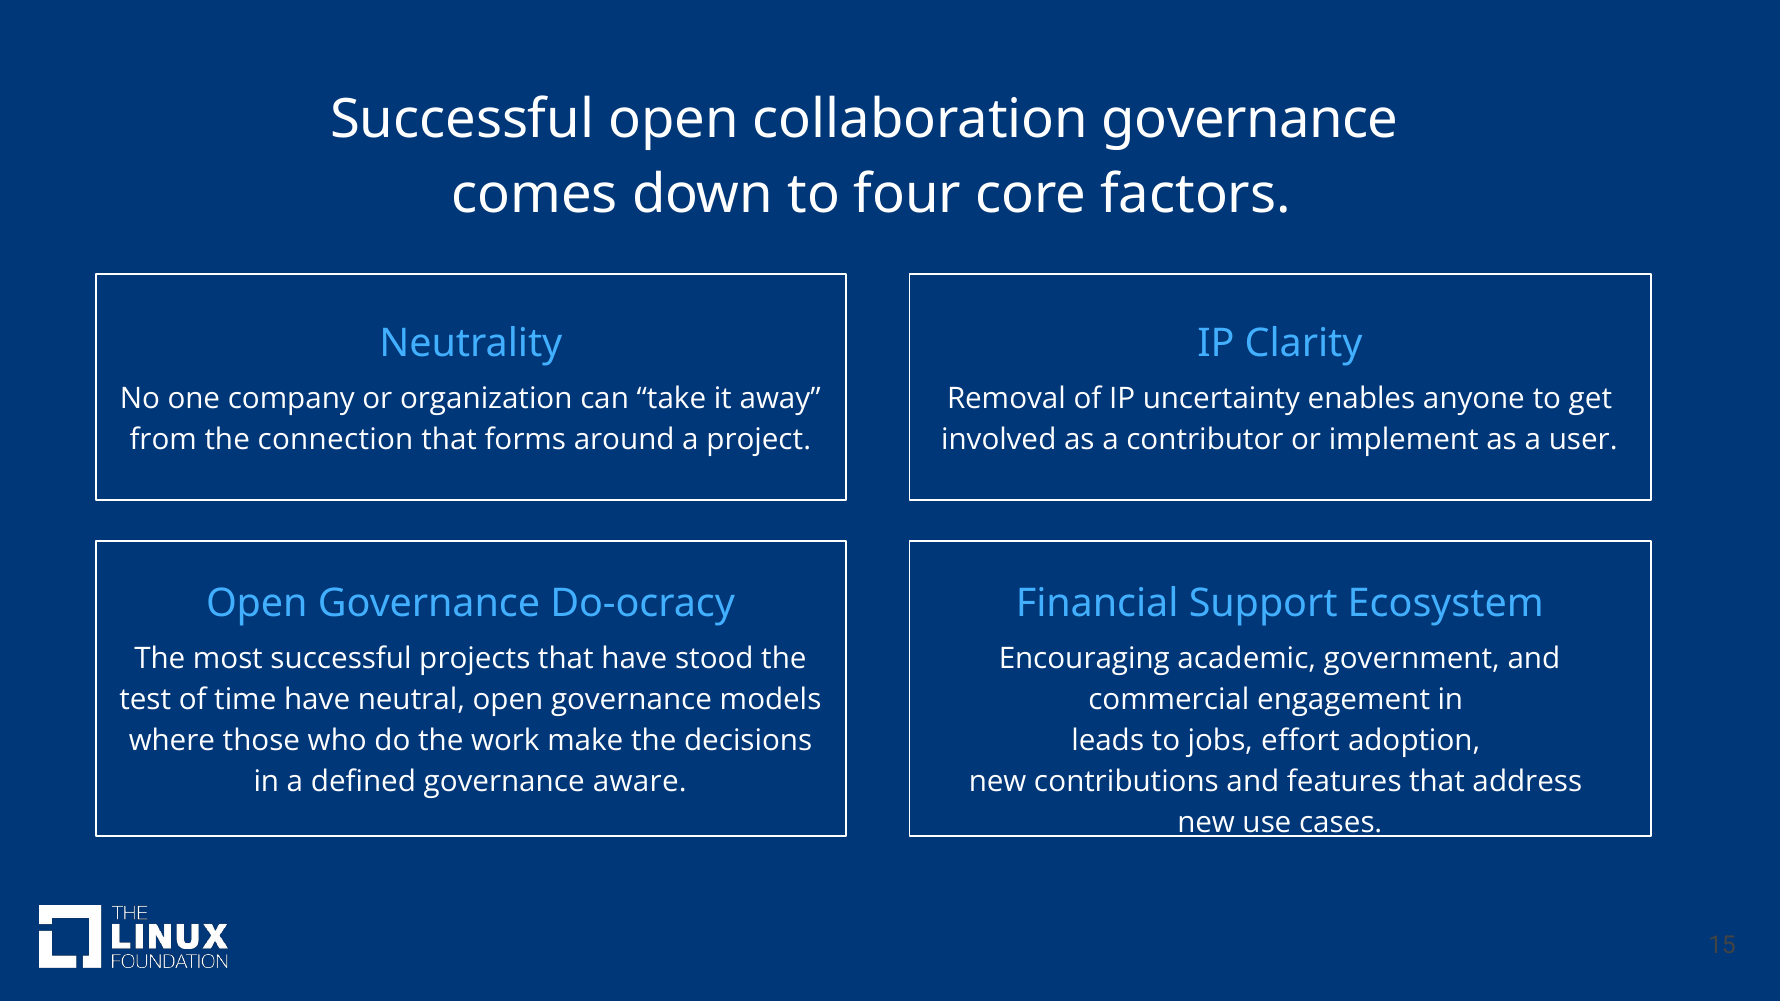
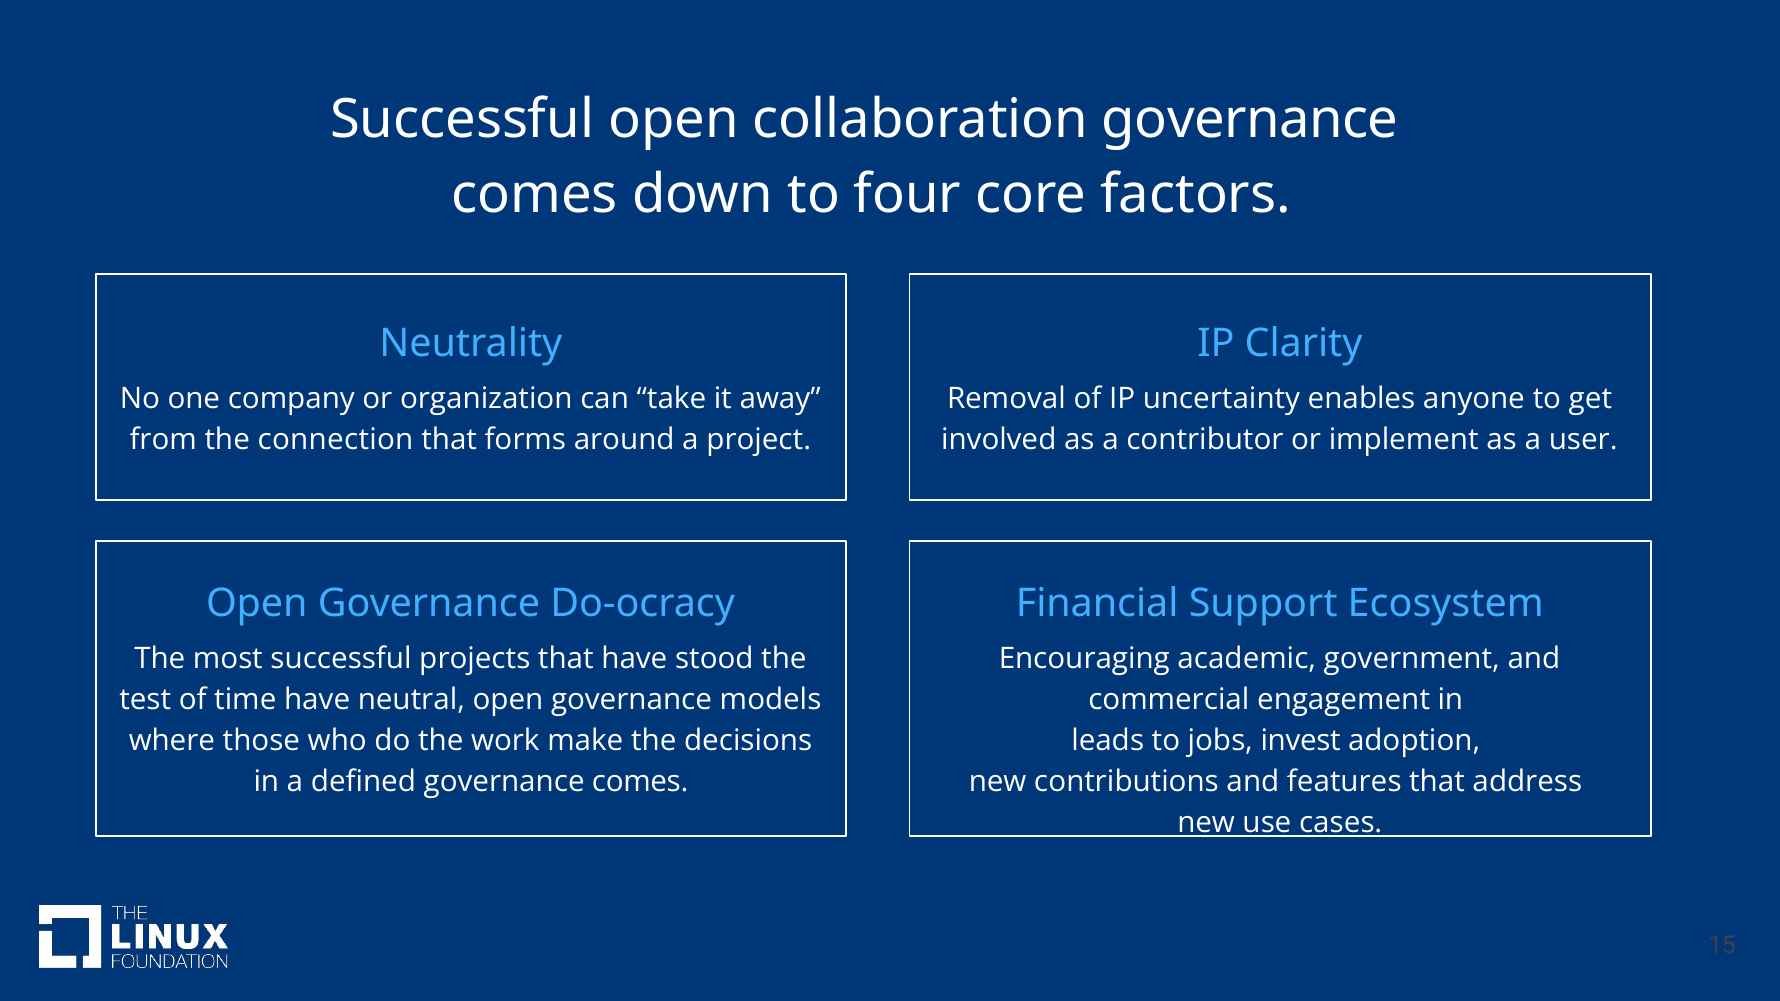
effort: effort -> invest (1301, 741)
defined governance aware: aware -> comes (640, 782)
